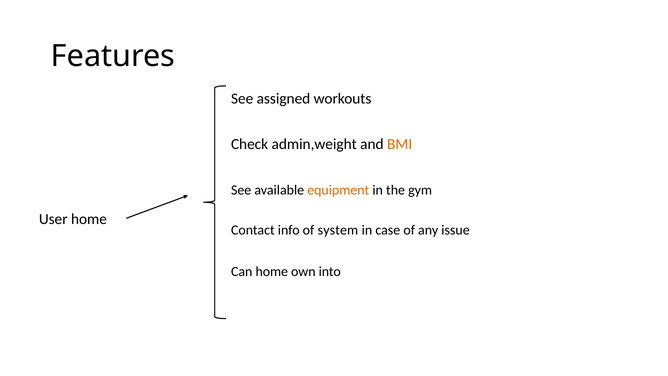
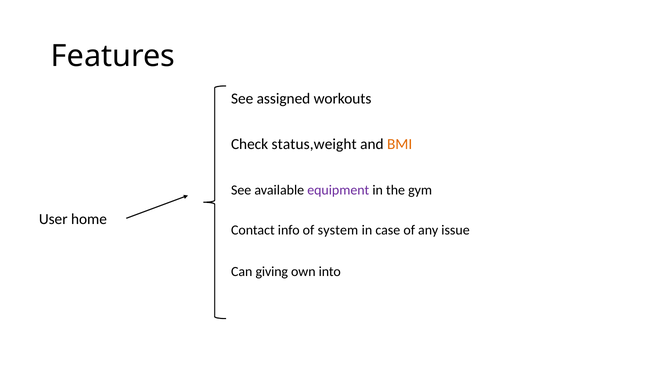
admin,weight: admin,weight -> status,weight (314, 144)
equipment colour: orange -> purple (338, 190)
Can home: home -> giving (272, 271)
